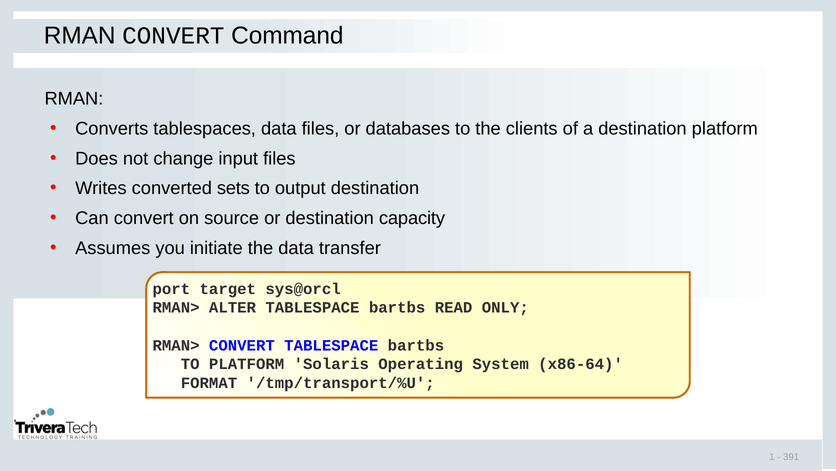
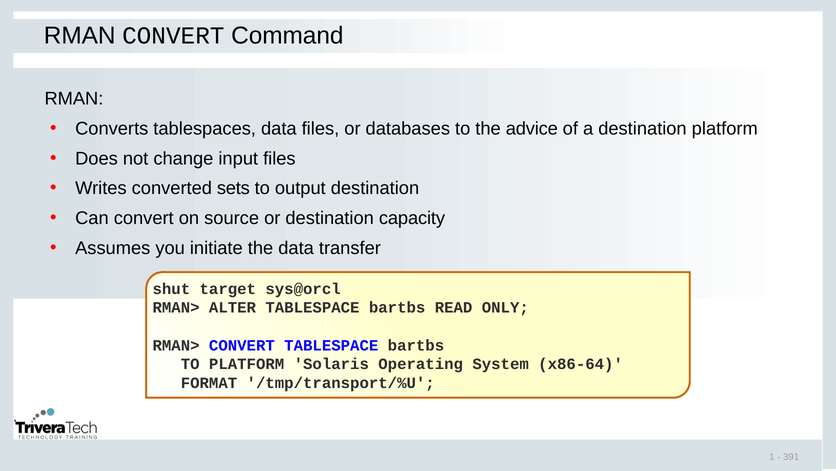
clients: clients -> advice (532, 128)
port: port -> shut (171, 289)
